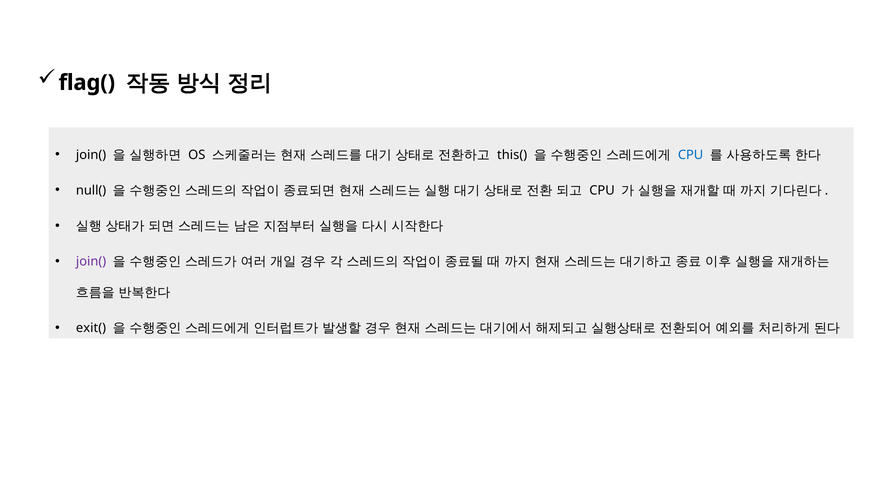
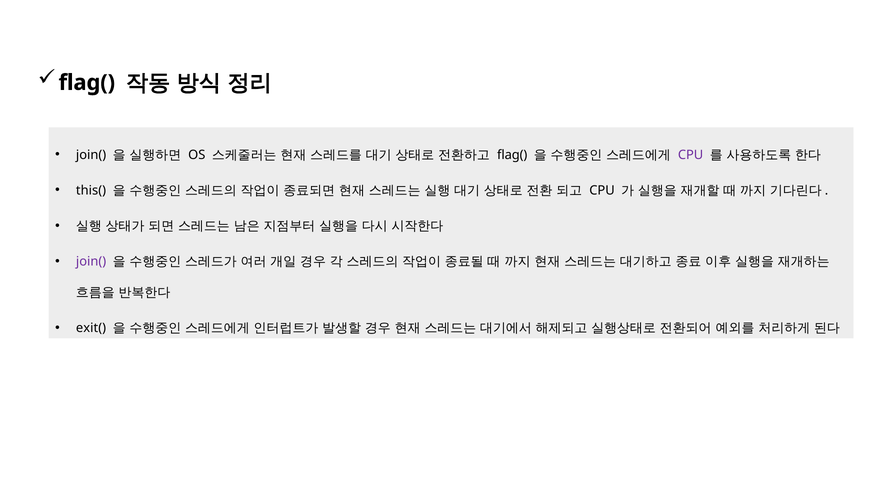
this(: this( -> flag( (512, 155)
CPU colour: blue -> purple (691, 155)
null(: null( -> this( (91, 190)
